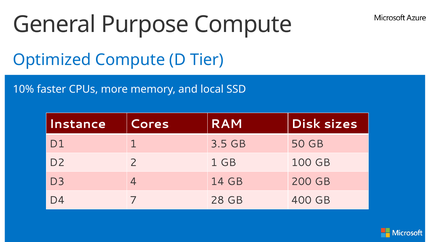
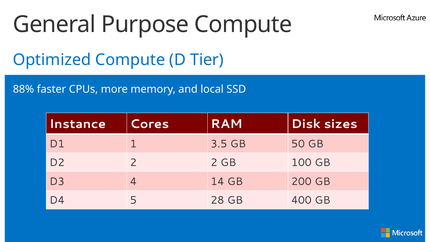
10%: 10% -> 88% (23, 89)
2 1: 1 -> 2 (214, 163)
7: 7 -> 5 (133, 200)
